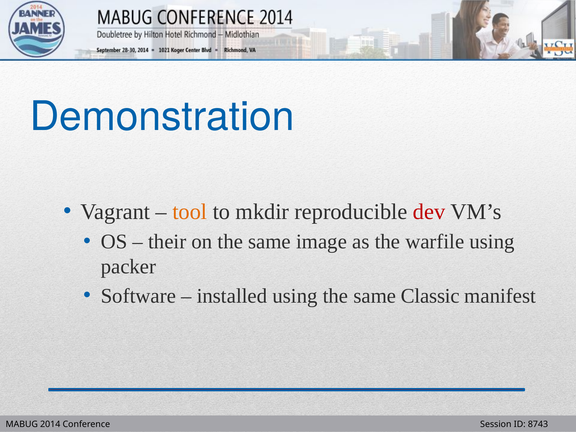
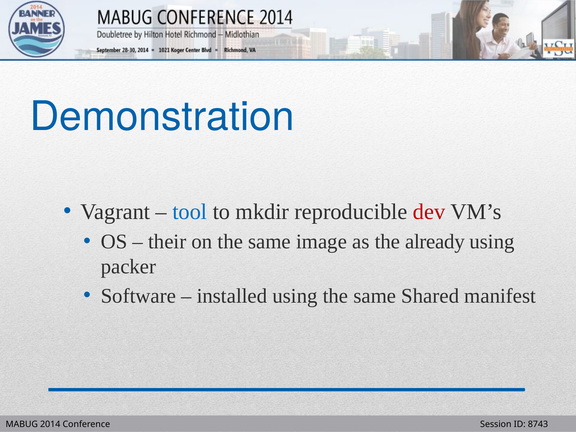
tool colour: orange -> blue (190, 212)
warfile: warfile -> already (435, 242)
Classic: Classic -> Shared (430, 296)
